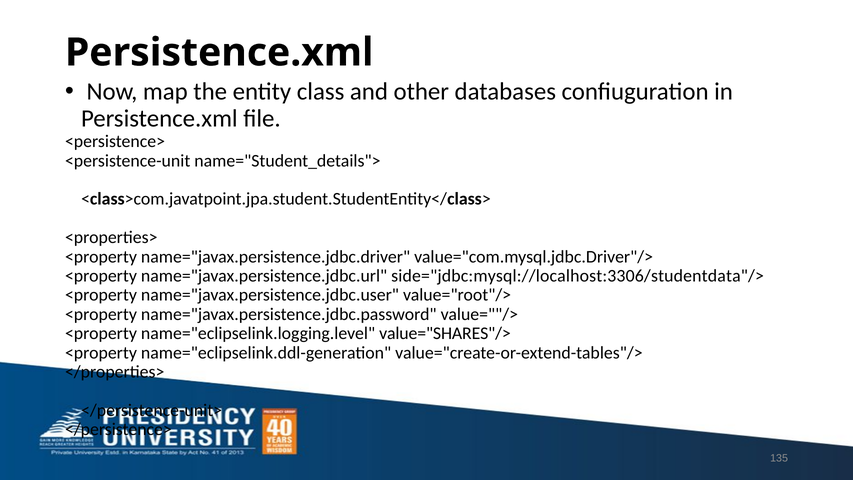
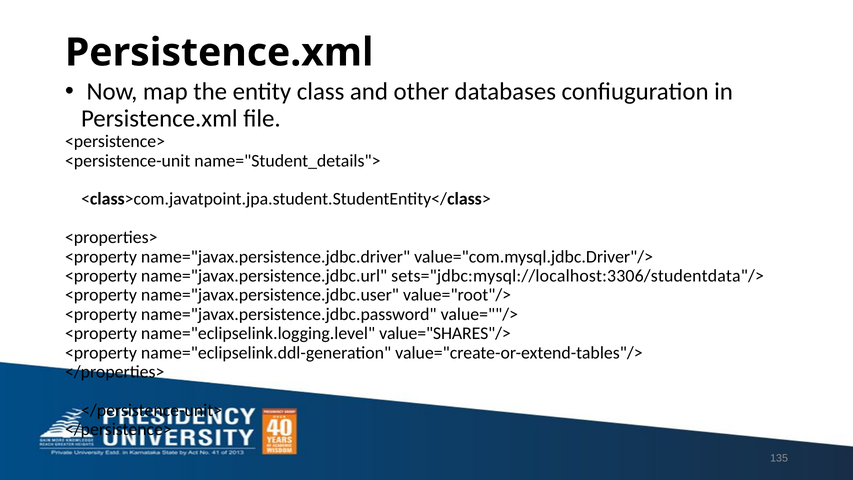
side="jdbc:mysql://localhost:3306/studentdata"/>: side="jdbc:mysql://localhost:3306/studentdata"/> -> sets="jdbc:mysql://localhost:3306/studentdata"/> (578, 276)
